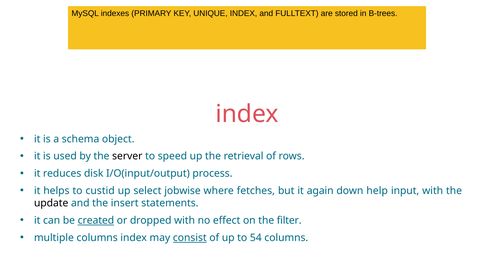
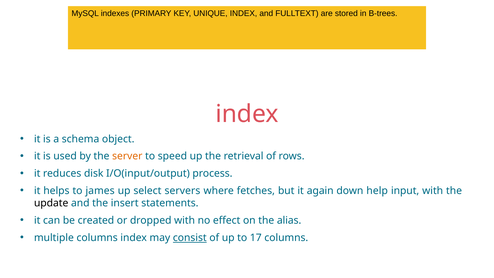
server colour: black -> orange (127, 156)
custid: custid -> james (100, 191)
jobwise: jobwise -> servers (182, 191)
created underline: present -> none (96, 220)
filter: filter -> alias (289, 220)
54: 54 -> 17 (256, 238)
